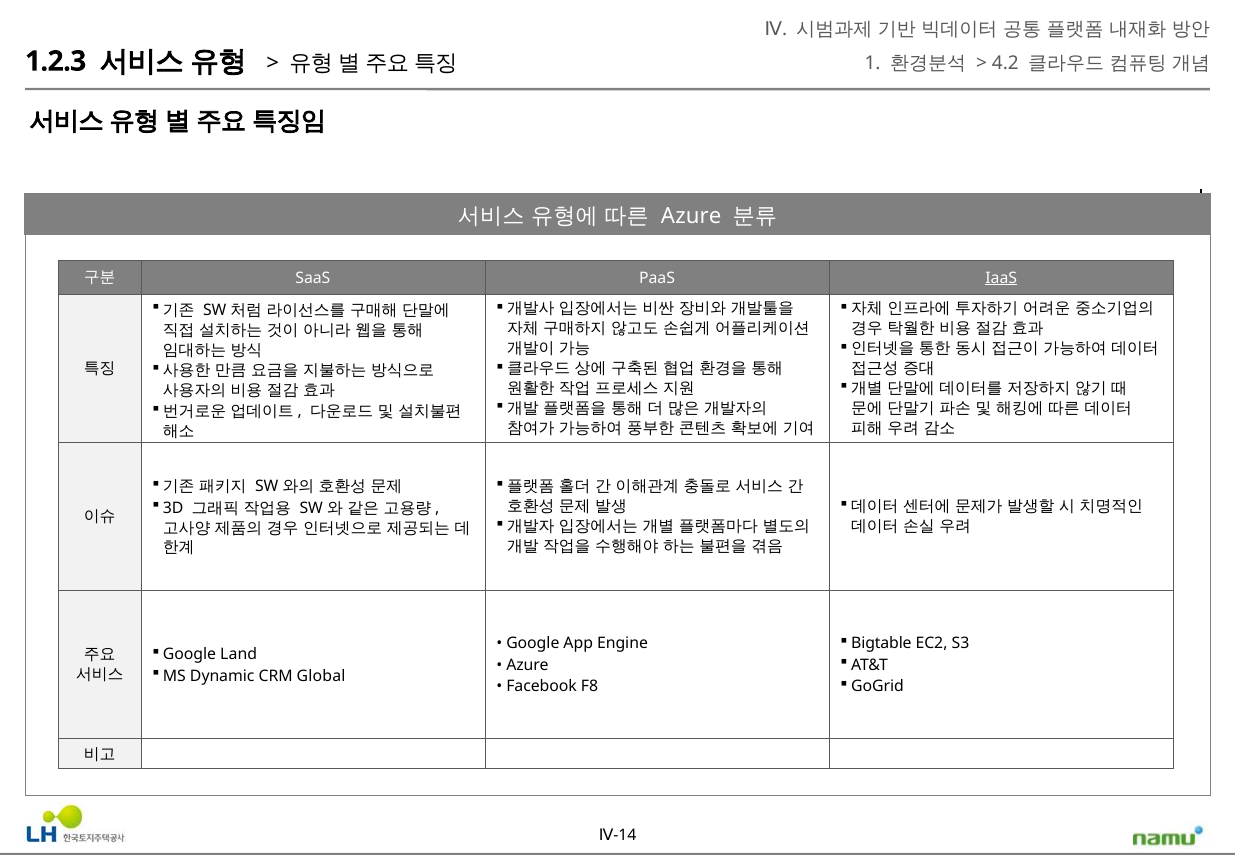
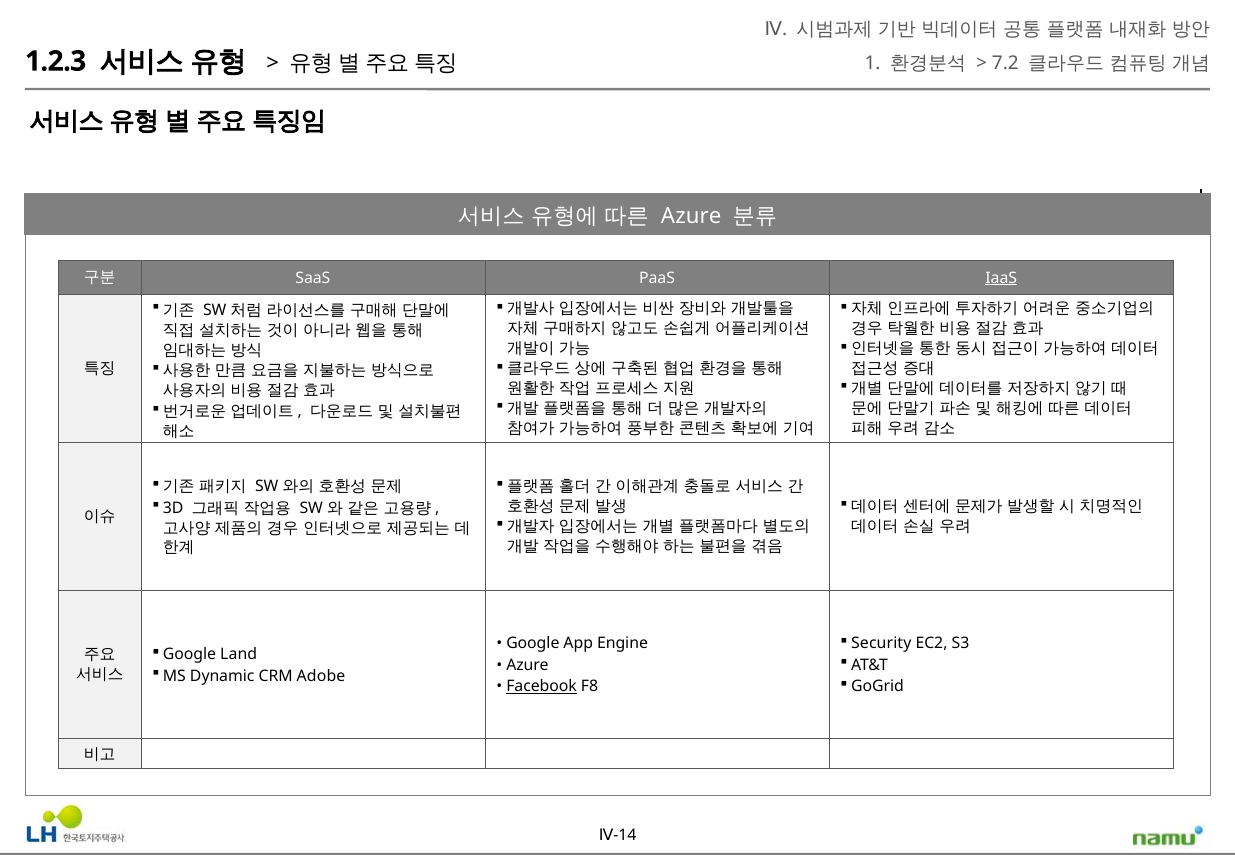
4.2: 4.2 -> 7.2 (1005, 63)
Bigtable: Bigtable -> Security (881, 644)
Global: Global -> Adobe (321, 676)
Facebook underline: none -> present (542, 687)
